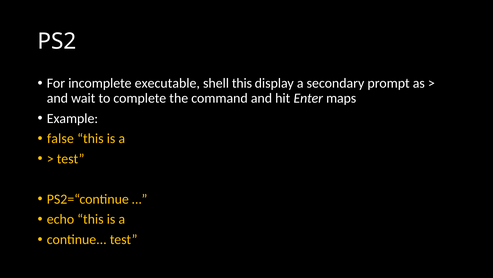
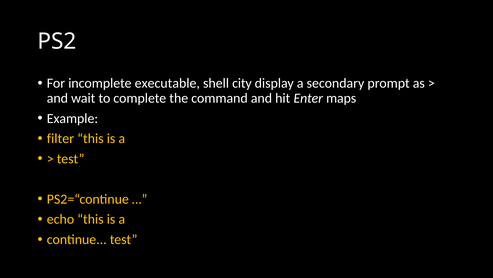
shell this: this -> city (242, 83)
false: false -> filter (60, 138)
